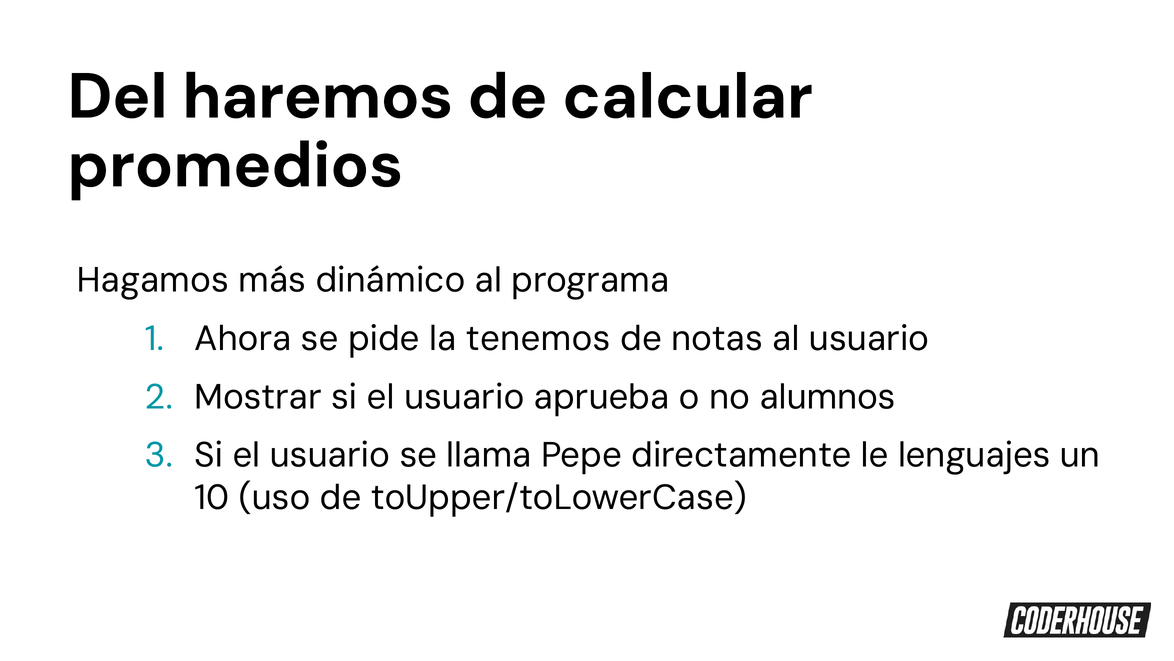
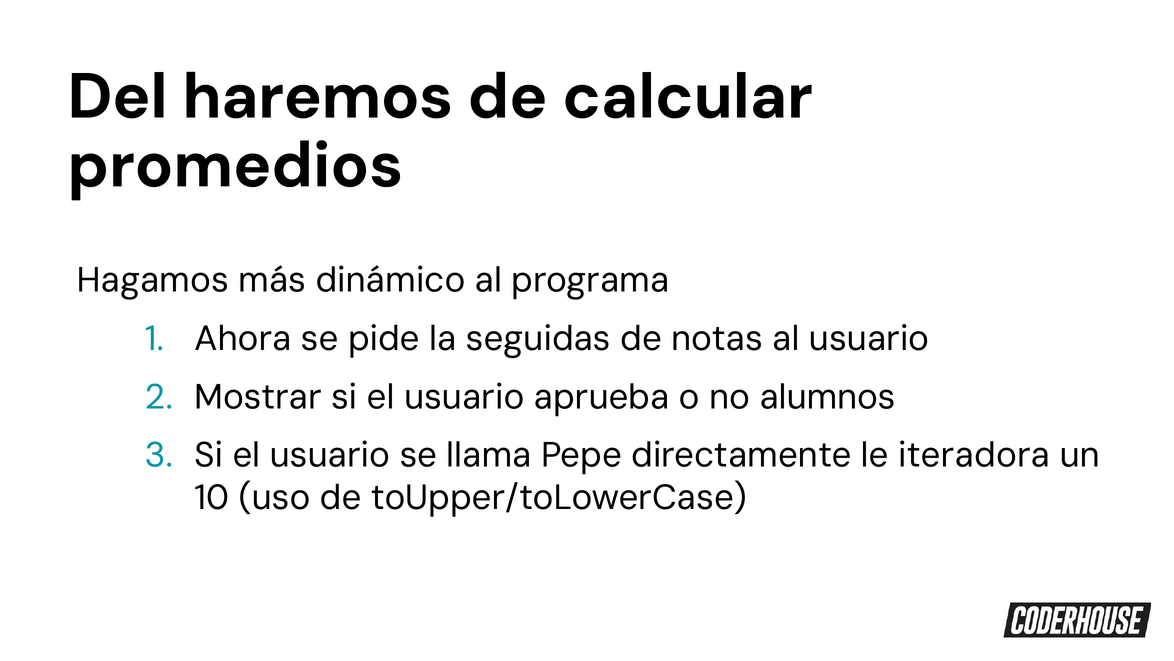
tenemos: tenemos -> seguidas (538, 338)
lenguajes: lenguajes -> iteradora (974, 455)
